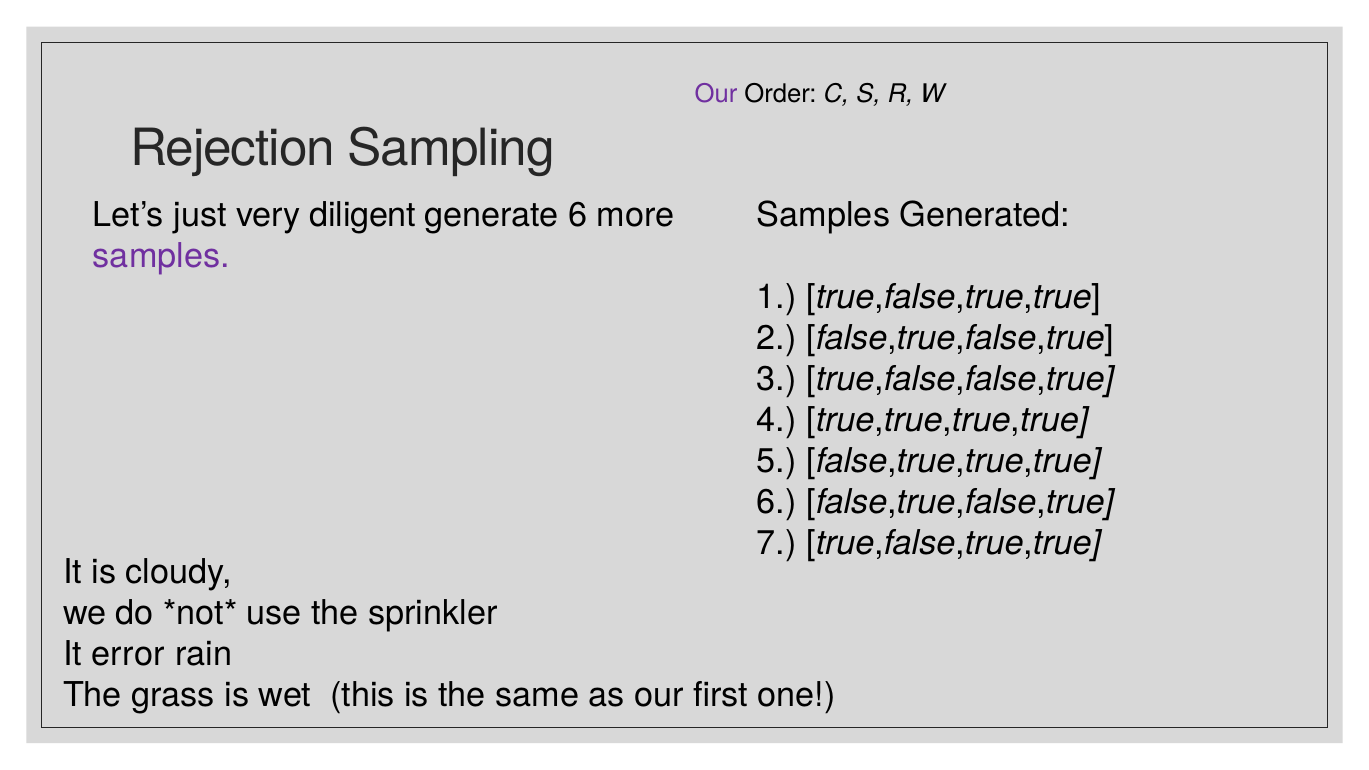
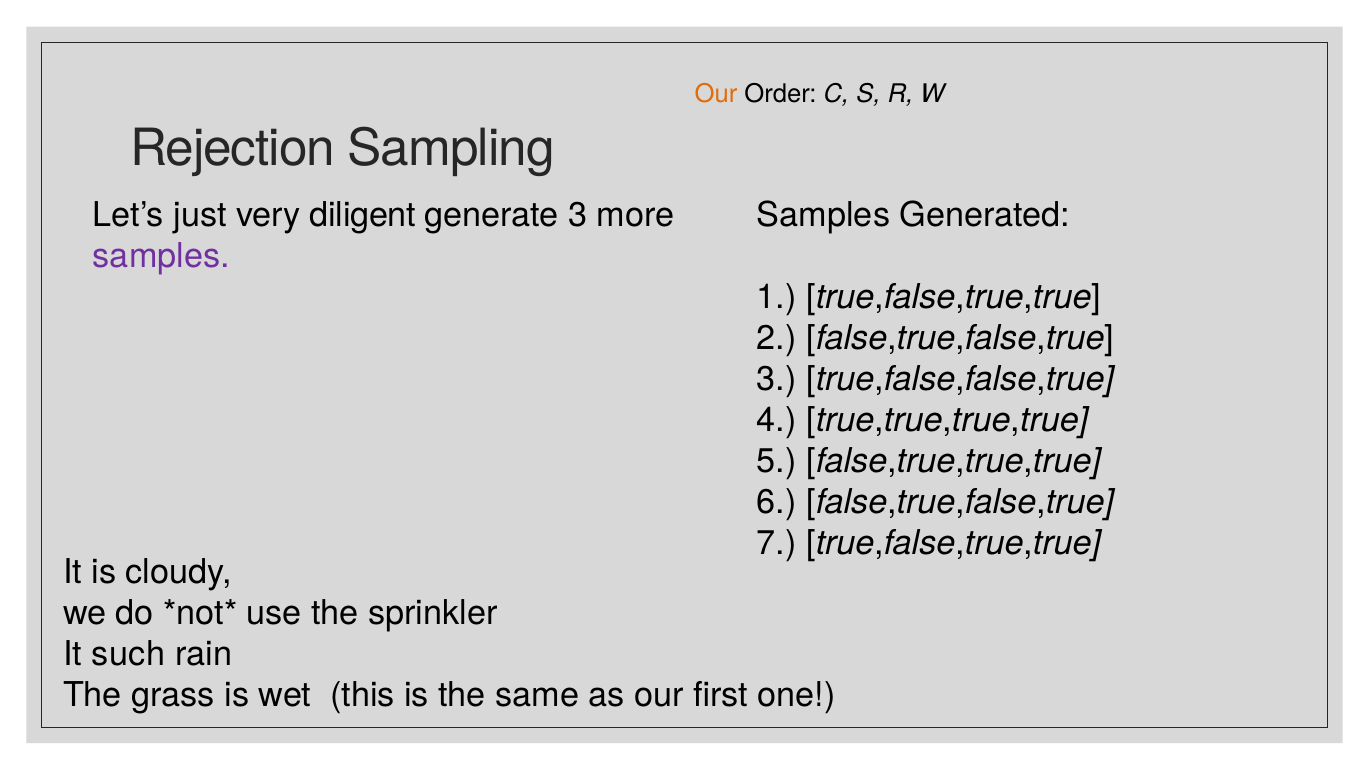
Our colour: purple -> orange (716, 94)
generate 6: 6 -> 3 (578, 215)
error: error -> such (128, 654)
